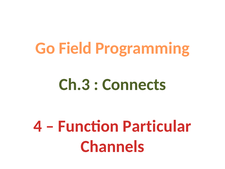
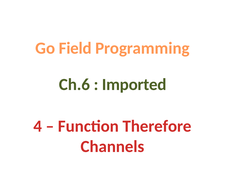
Ch.3: Ch.3 -> Ch.6 (74, 84)
Connects: Connects -> Imported (134, 84)
Particular: Particular -> Therefore (157, 126)
